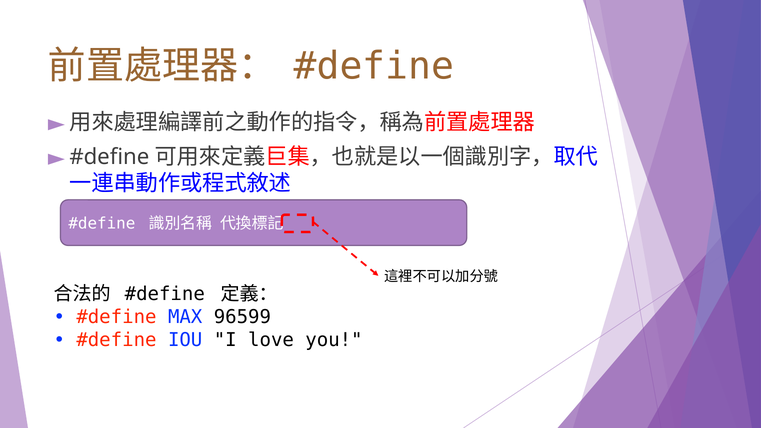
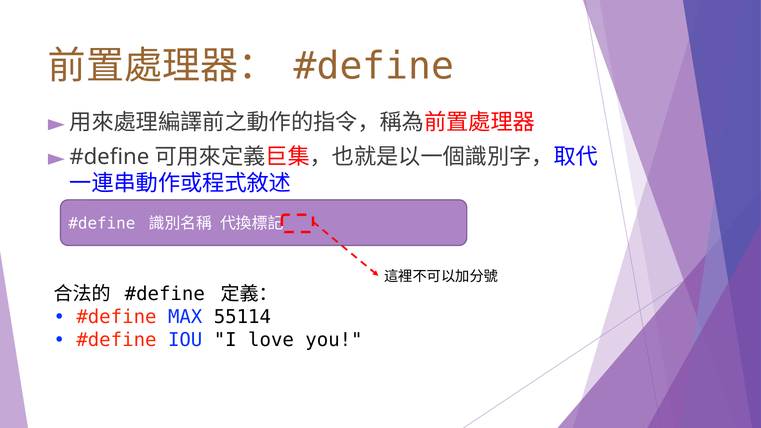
96599: 96599 -> 55114 (242, 317)
